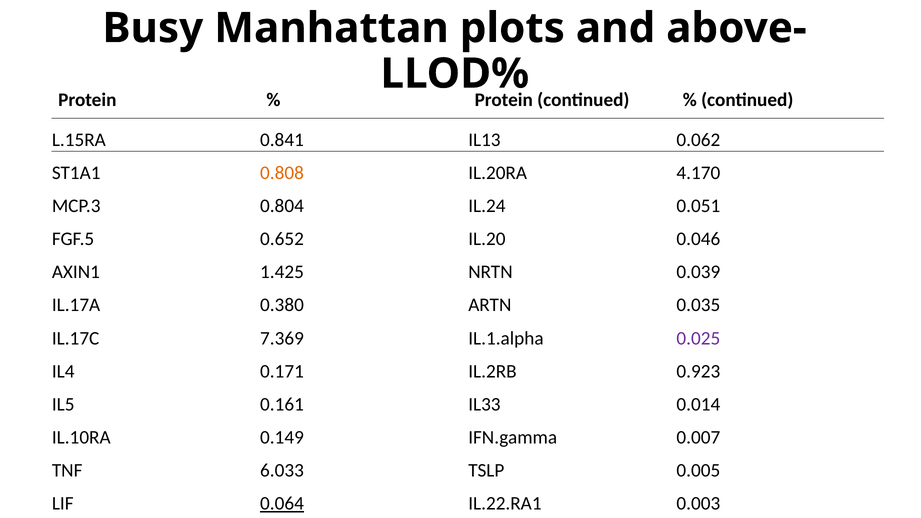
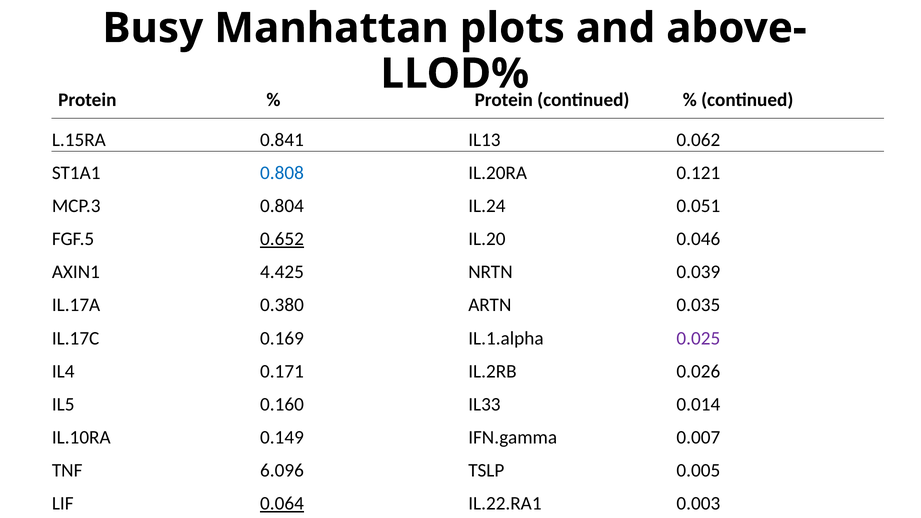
0.808 colour: orange -> blue (282, 173)
4.170: 4.170 -> 0.121 (698, 173)
0.652 underline: none -> present (282, 239)
1.425: 1.425 -> 4.425 (282, 272)
7.369: 7.369 -> 0.169 (282, 338)
0.923: 0.923 -> 0.026 (698, 371)
0.161: 0.161 -> 0.160 (282, 404)
6.033: 6.033 -> 6.096 (282, 470)
